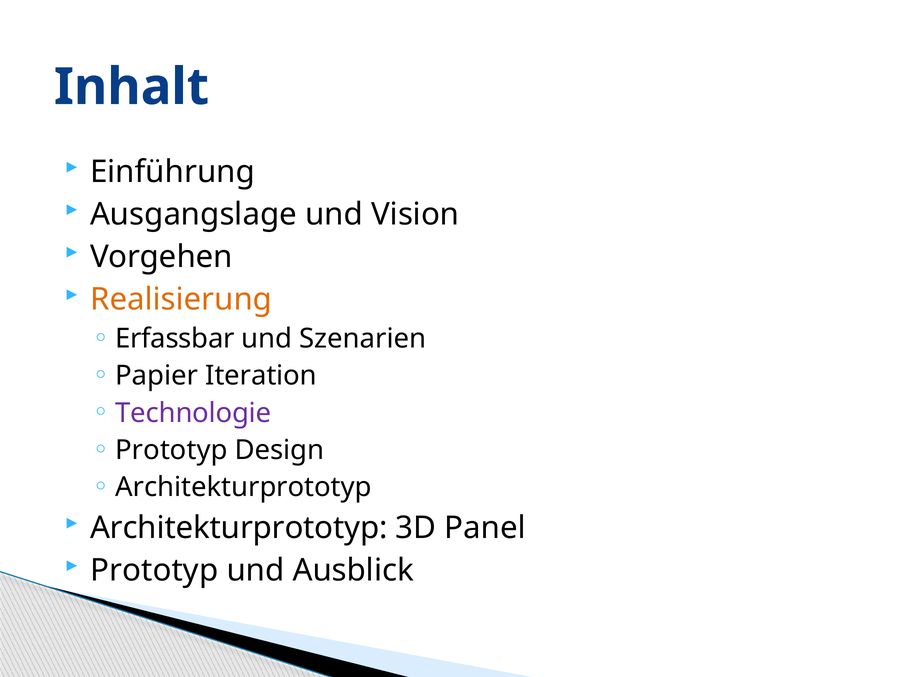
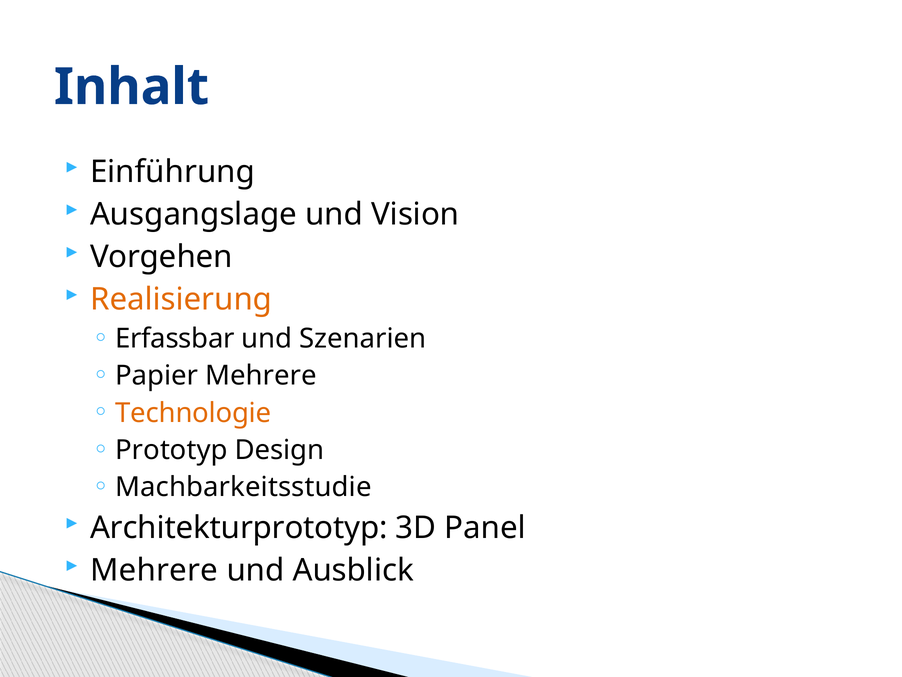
Papier Iteration: Iteration -> Mehrere (261, 375)
Technologie colour: purple -> orange (193, 413)
Architekturprototyp: Architekturprototyp -> Machbarkeitsstudie (243, 487)
Prototyp: Prototyp -> Mehrere (154, 570)
